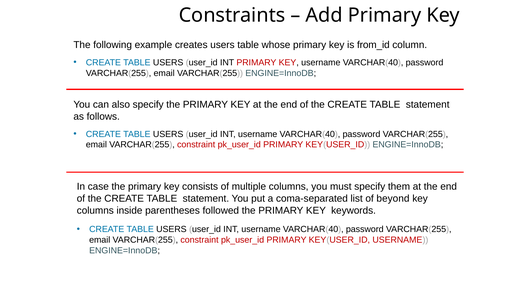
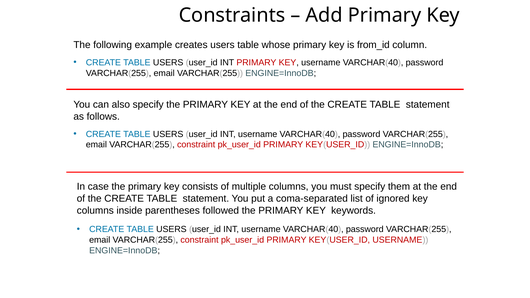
beyond: beyond -> ignored (393, 199)
